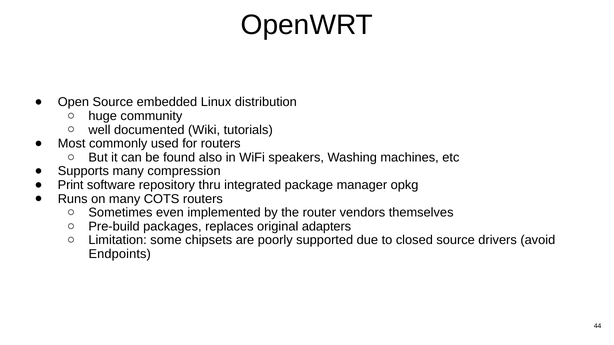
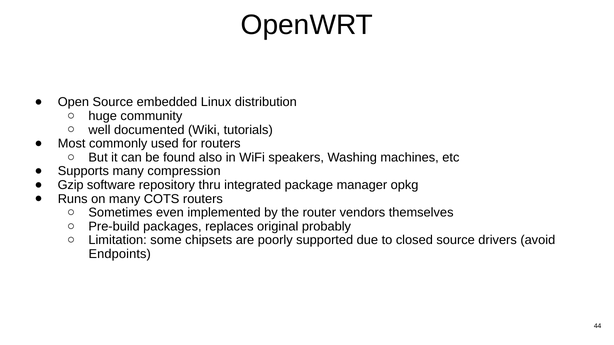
Print: Print -> Gzip (71, 185)
adapters: adapters -> probably (326, 227)
